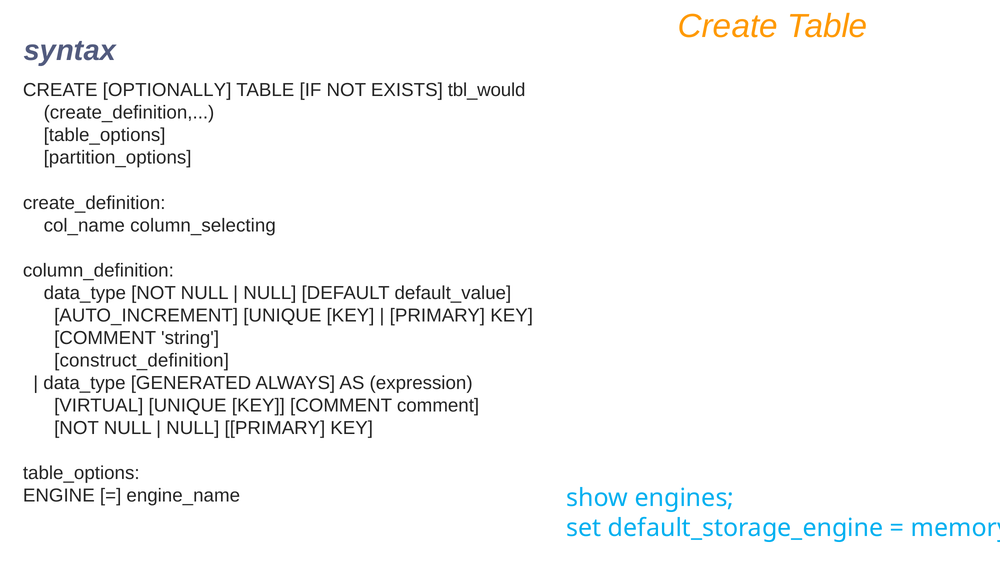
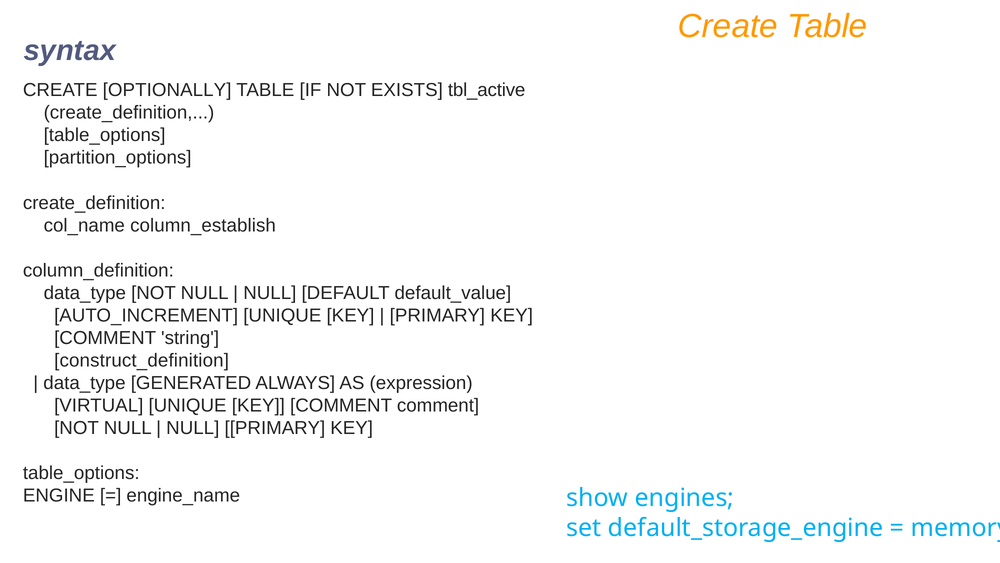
tbl_would: tbl_would -> tbl_active (487, 90)
column_selecting: column_selecting -> column_establish (203, 225)
